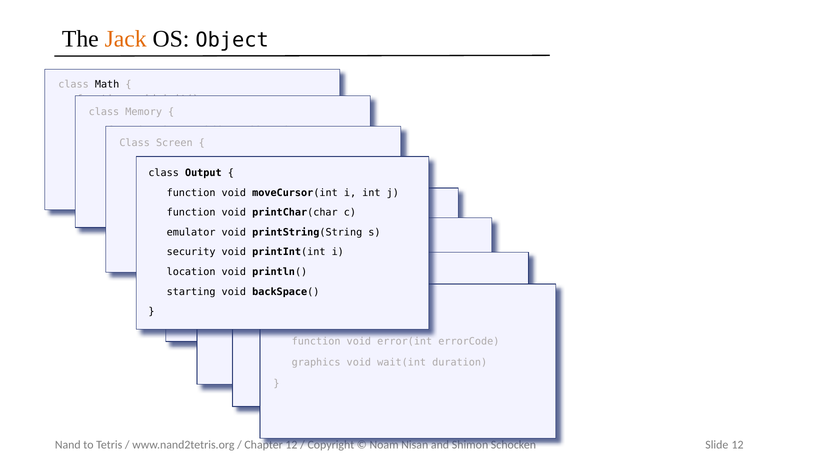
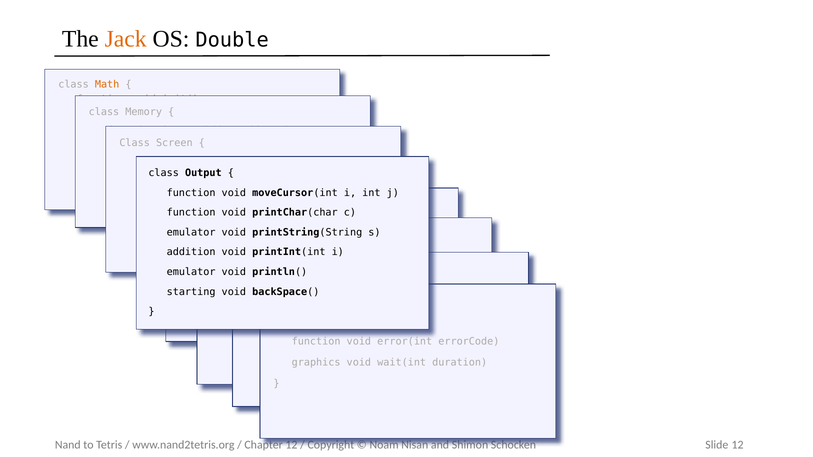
Object: Object -> Double (232, 40)
Math colour: black -> orange (107, 84)
security: security -> addition (191, 252)
location: location -> emulator (191, 272)
